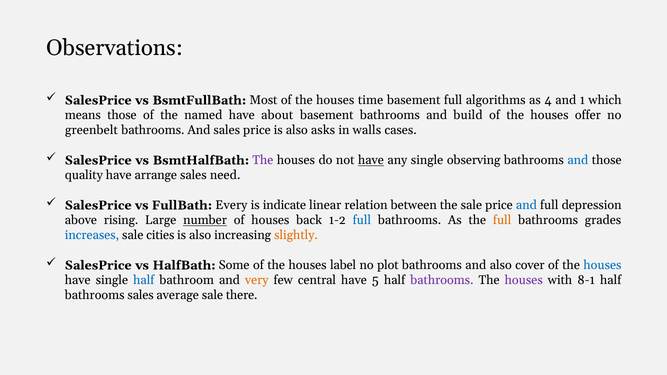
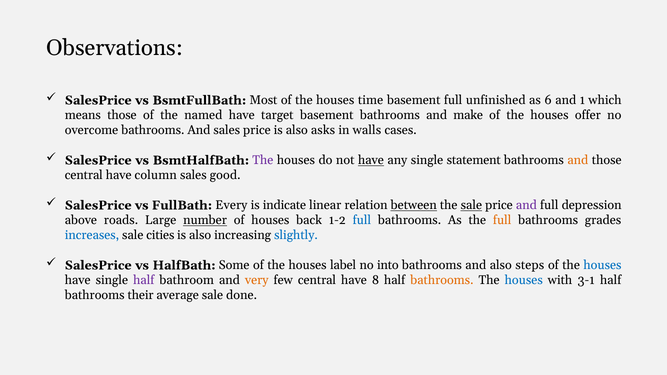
algorithms: algorithms -> unfinished (496, 100)
4: 4 -> 6 (548, 100)
about: about -> target (277, 115)
build: build -> make (468, 115)
greenbelt: greenbelt -> overcome (92, 130)
observing: observing -> statement (474, 160)
and colour: blue -> orange (578, 160)
quality: quality -> central (84, 175)
arrange: arrange -> column (156, 175)
need: need -> good (225, 175)
between underline: none -> present (414, 205)
sale underline: none -> present (471, 205)
and colour: blue -> purple (526, 205)
rising: rising -> roads (121, 220)
slightly colour: orange -> blue (296, 235)
plot: plot -> into (388, 265)
cover: cover -> steps (530, 265)
half colour: blue -> purple (144, 280)
5: 5 -> 8 (376, 280)
bathrooms colour: purple -> orange (442, 280)
houses colour: purple -> blue (524, 280)
8-1: 8-1 -> 3-1 (586, 280)
bathrooms sales: sales -> their (141, 295)
there: there -> done (242, 295)
